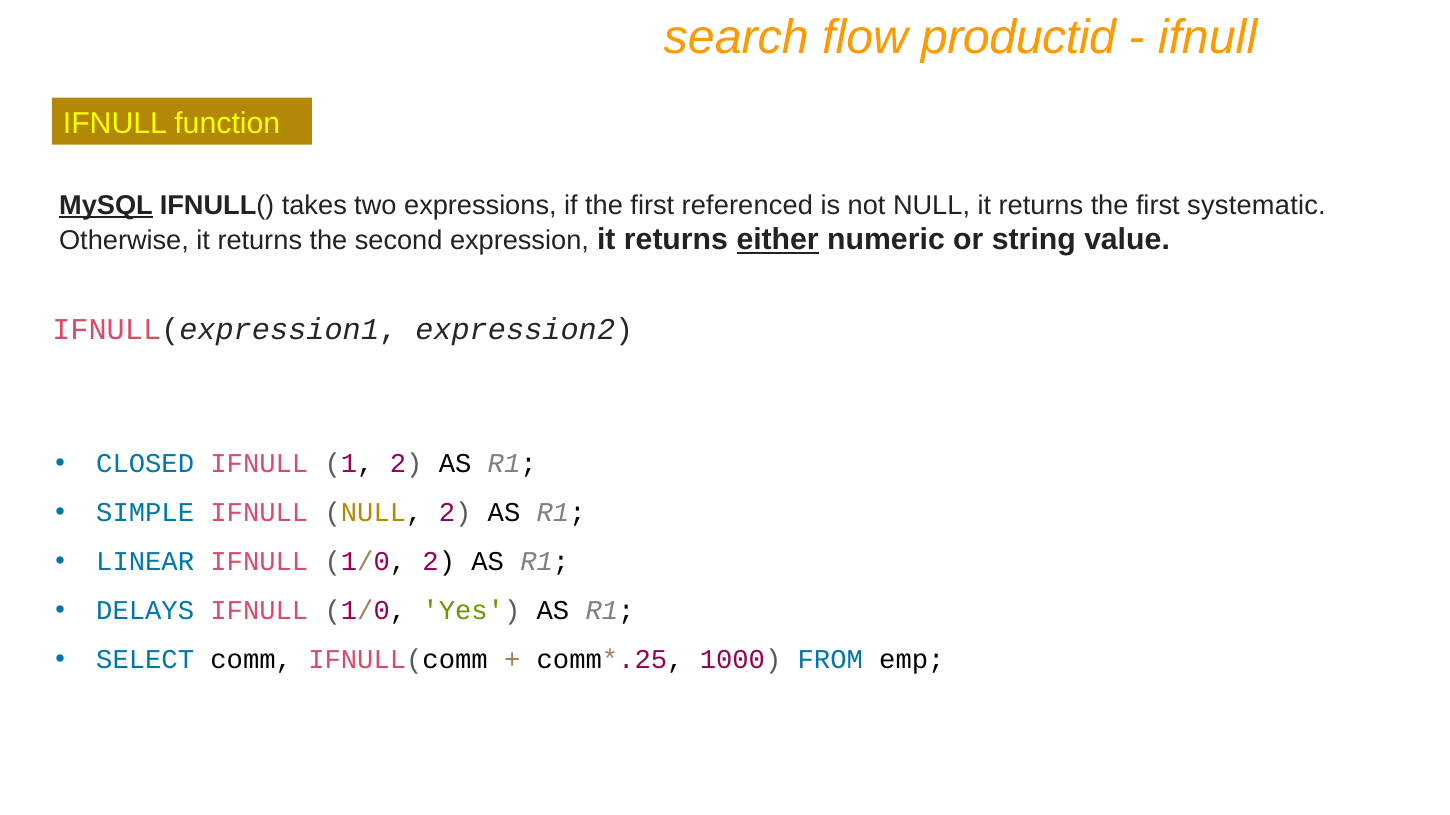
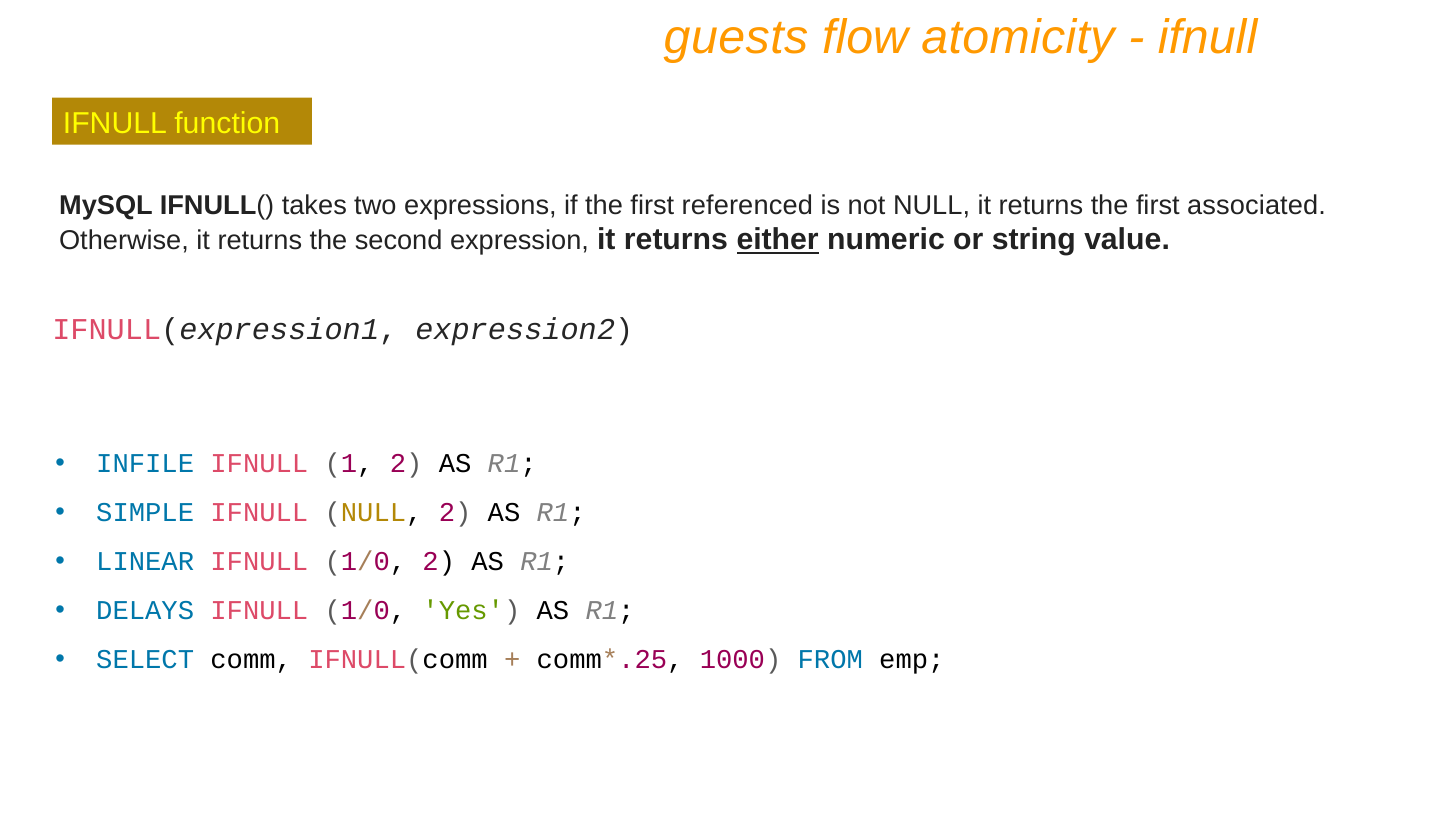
search: search -> guests (736, 38)
productid: productid -> atomicity (1018, 38)
MySQL underline: present -> none (106, 205)
systematic: systematic -> associated (1257, 205)
CLOSED: CLOSED -> INFILE (145, 464)
